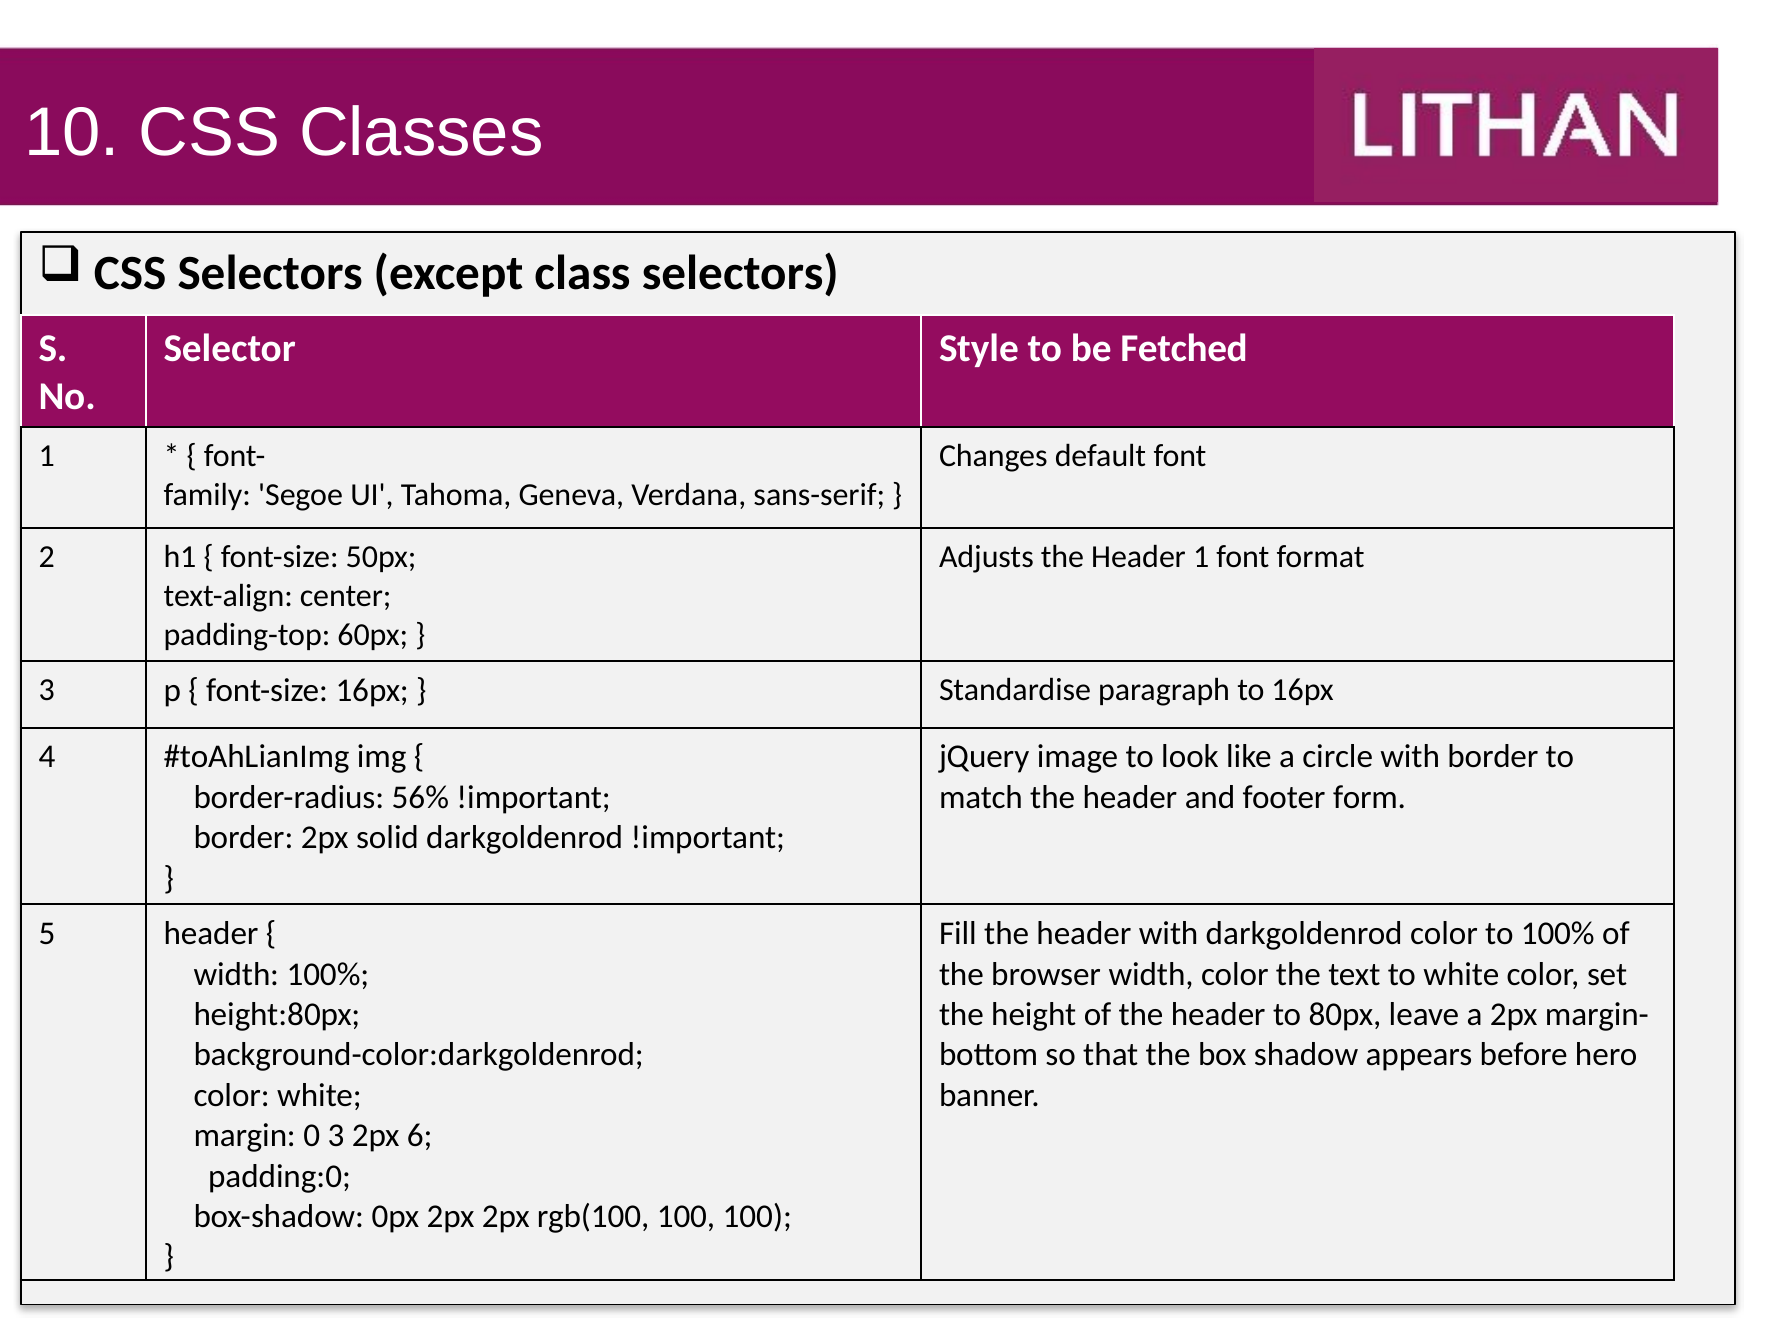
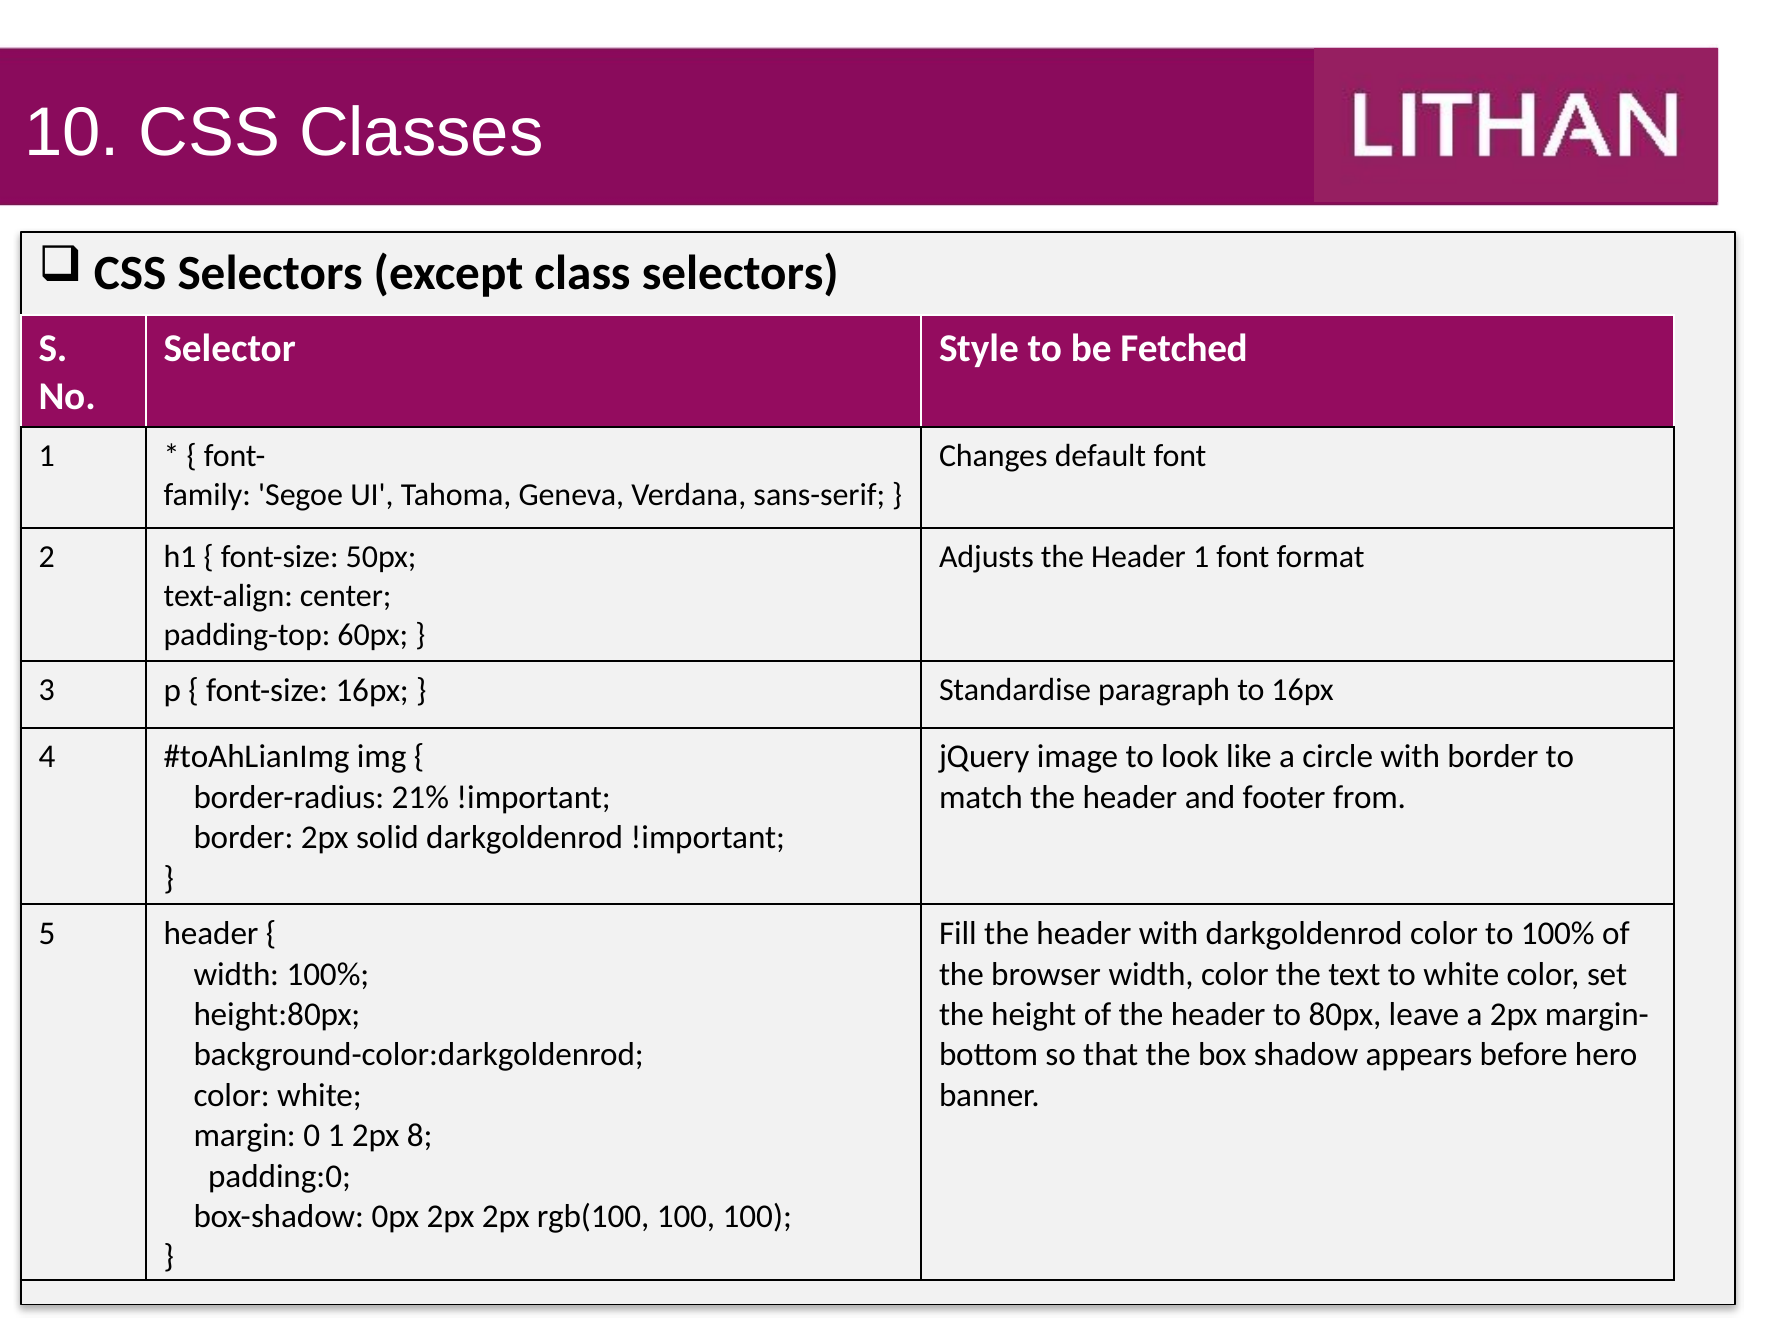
56%: 56% -> 21% (420, 798)
form: form -> from (1370, 798)
0 3: 3 -> 1 (336, 1136)
6: 6 -> 8 (420, 1136)
